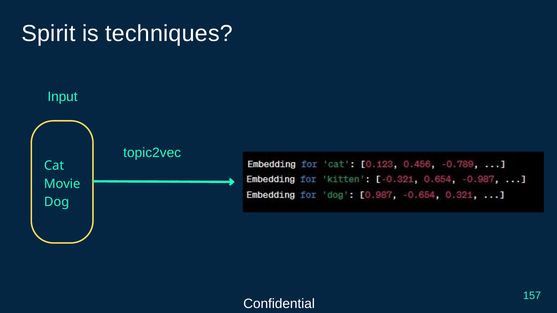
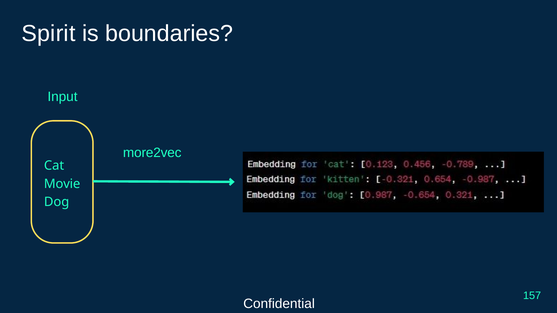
techniques: techniques -> boundaries (169, 34)
topic2vec: topic2vec -> more2vec (152, 153)
